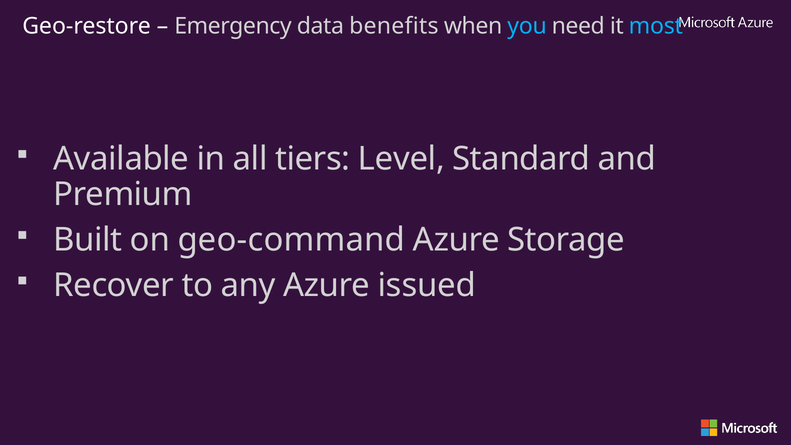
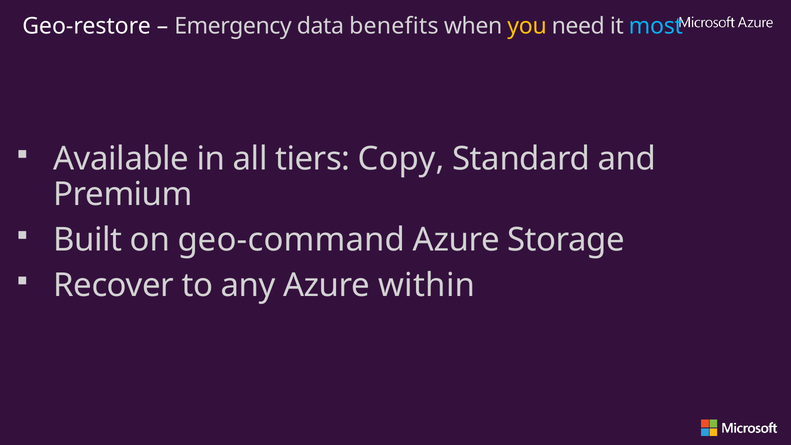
you colour: light blue -> yellow (527, 26)
Level: Level -> Copy (401, 159)
issued: issued -> within (427, 286)
